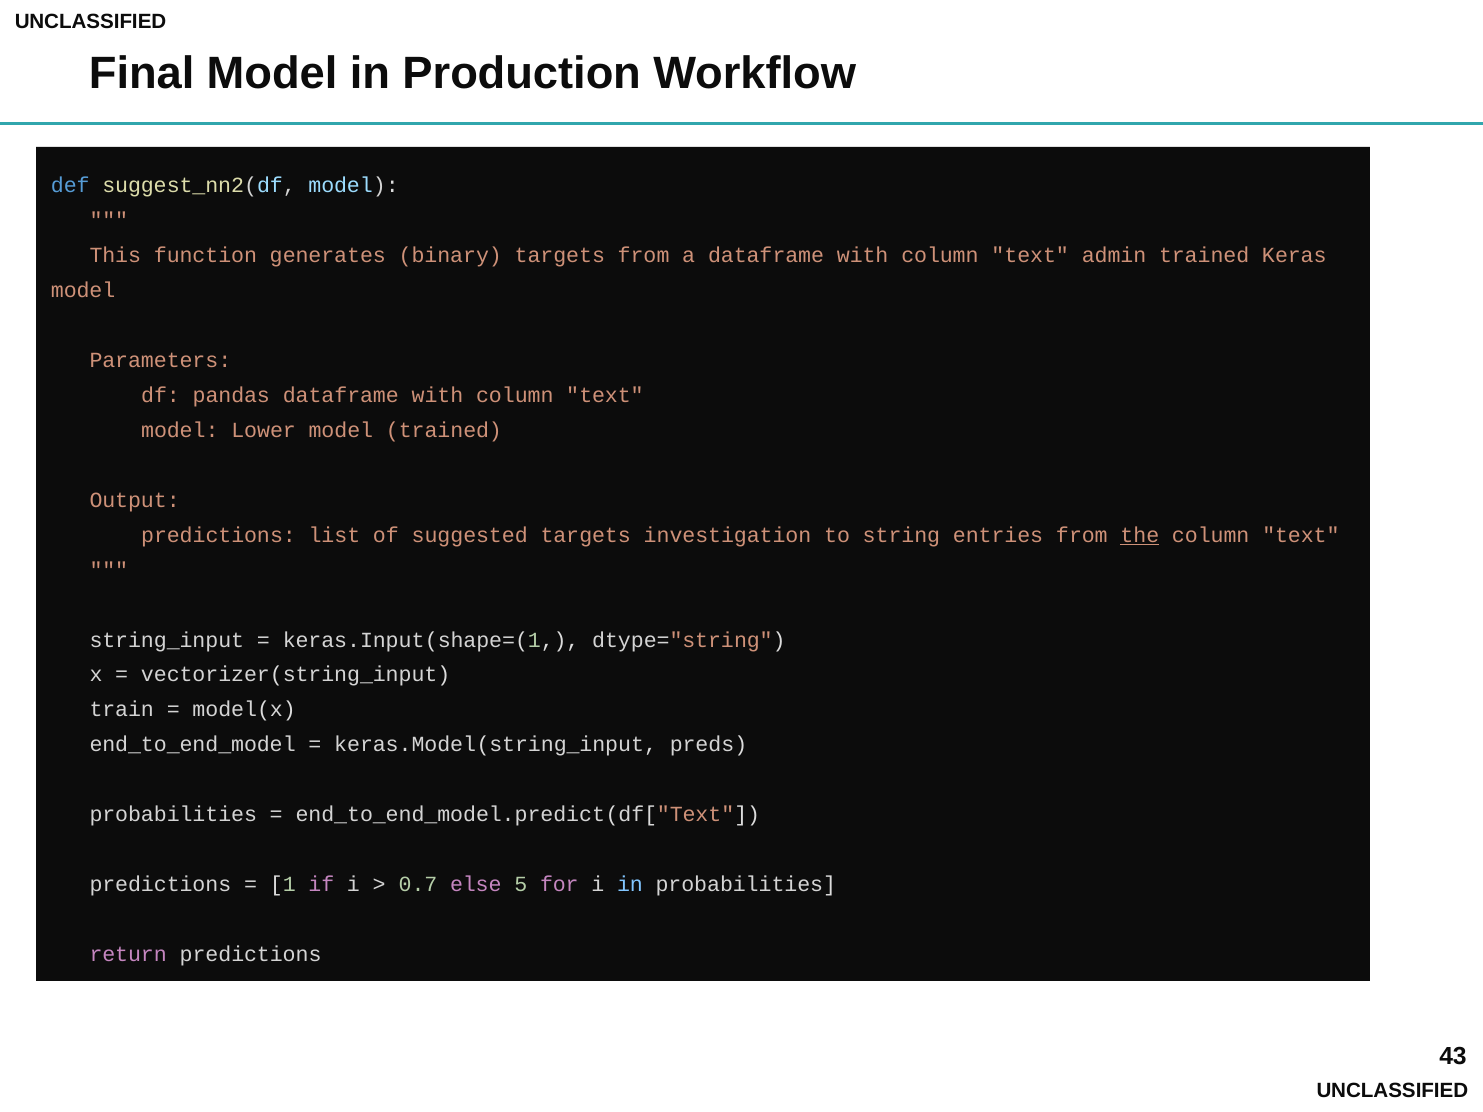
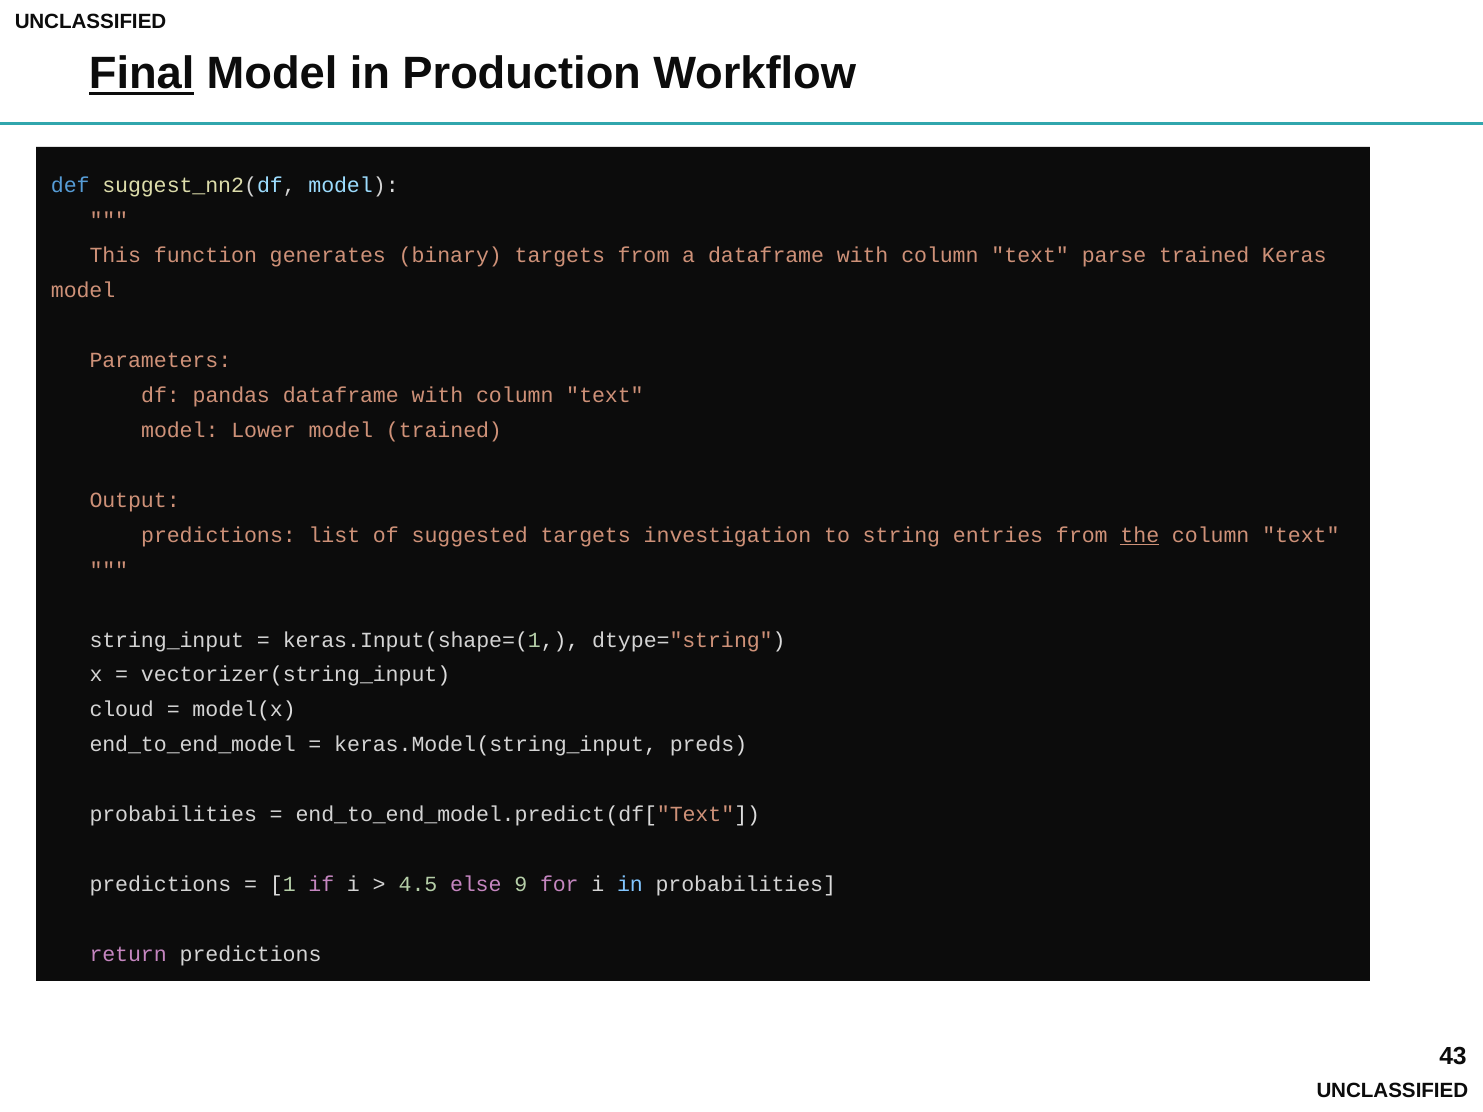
Final underline: none -> present (142, 74)
admin: admin -> parse (1114, 255)
train: train -> cloud (122, 710)
0.7: 0.7 -> 4.5 (418, 885)
5: 5 -> 9 (521, 885)
